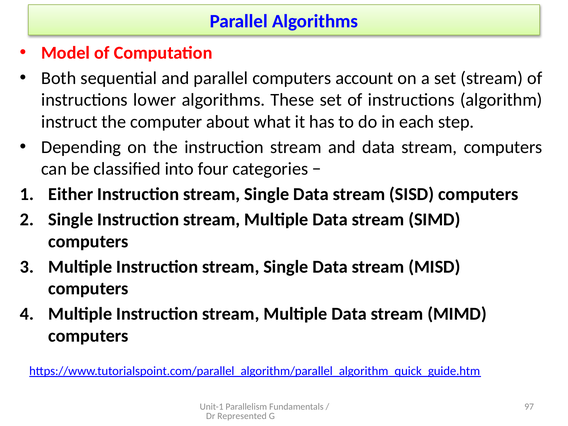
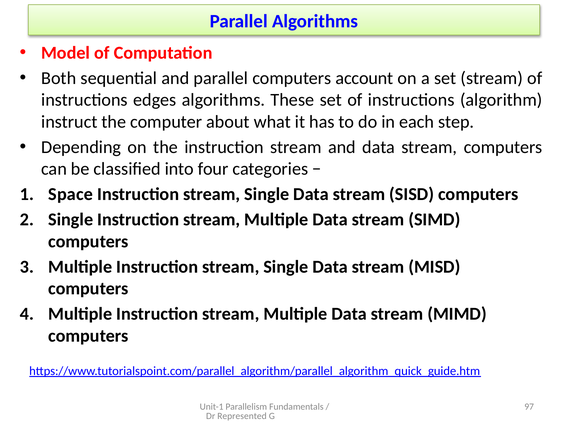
lower: lower -> edges (155, 100)
Either: Either -> Space (71, 194)
